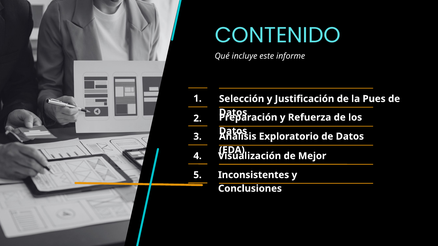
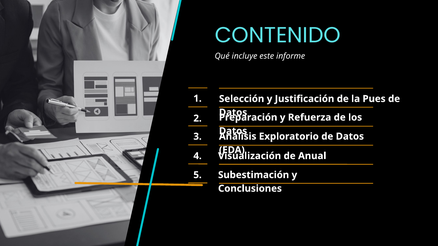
Mejor: Mejor -> Anual (312, 156)
Inconsistentes: Inconsistentes -> Subestimación (254, 175)
